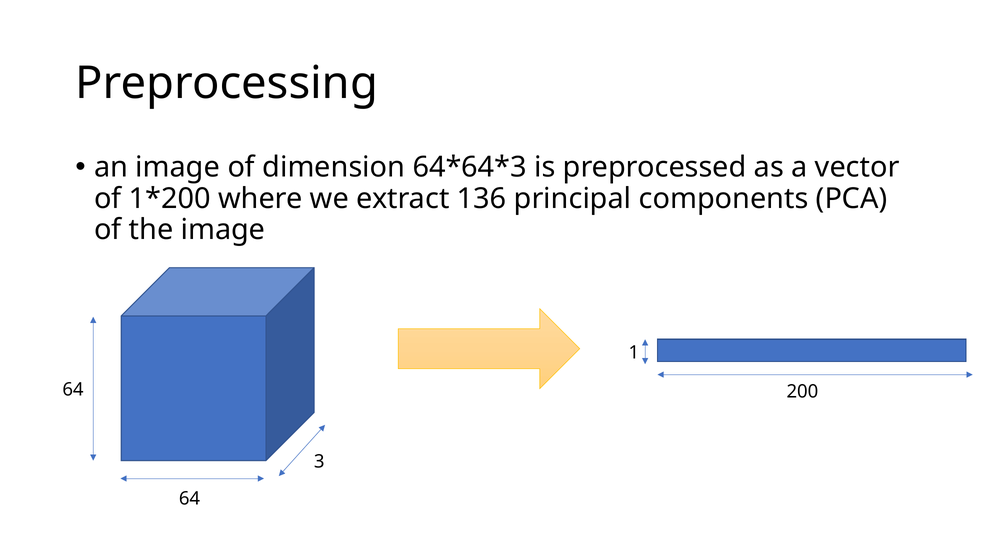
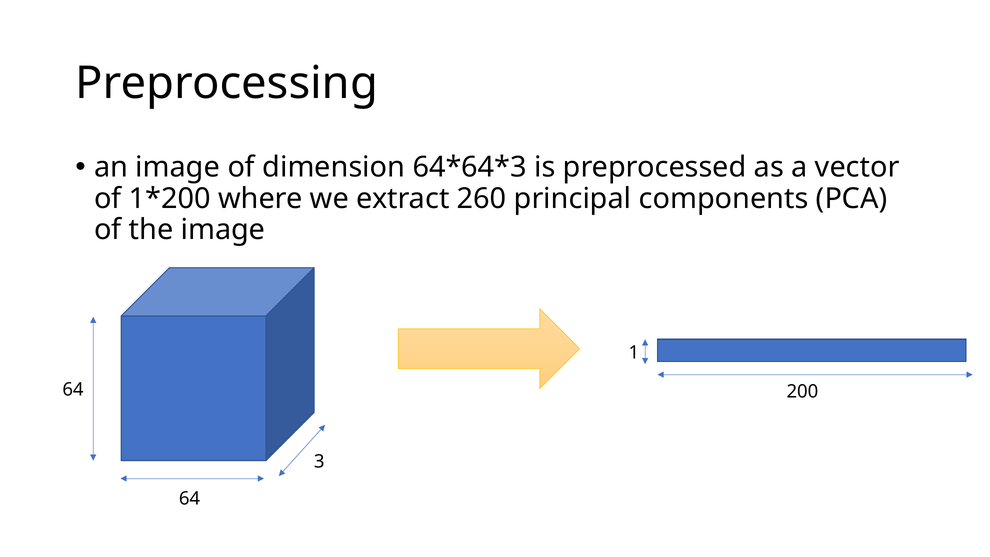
136: 136 -> 260 (482, 199)
